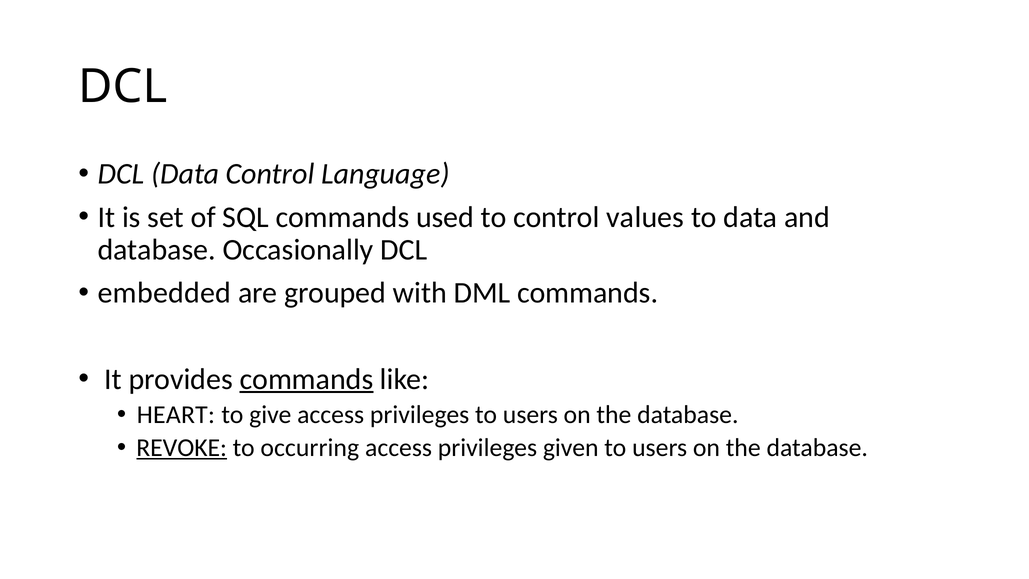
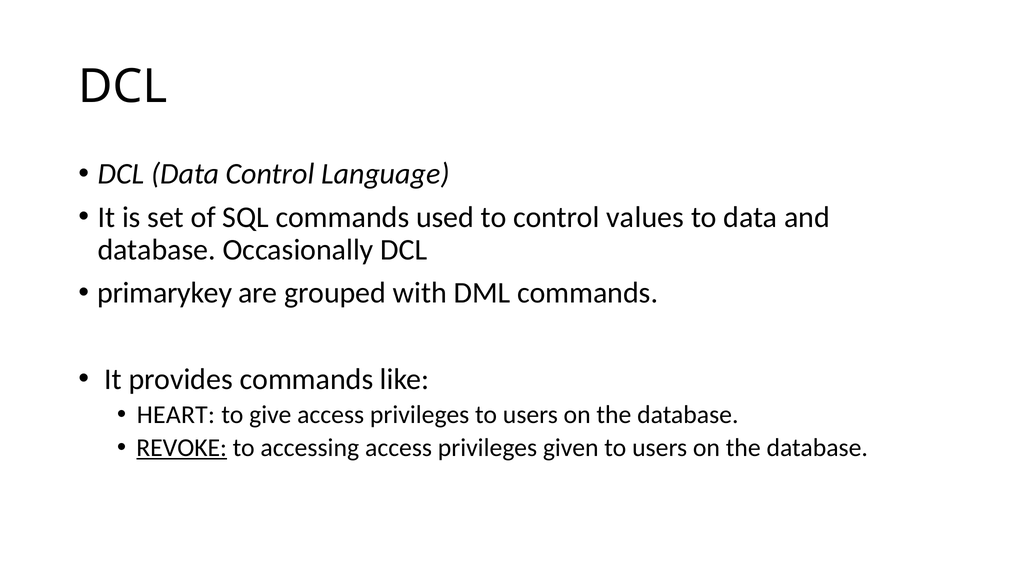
embedded: embedded -> primarykey (165, 293)
commands underline: present -> none (307, 379)
occurring: occurring -> accessing (310, 448)
